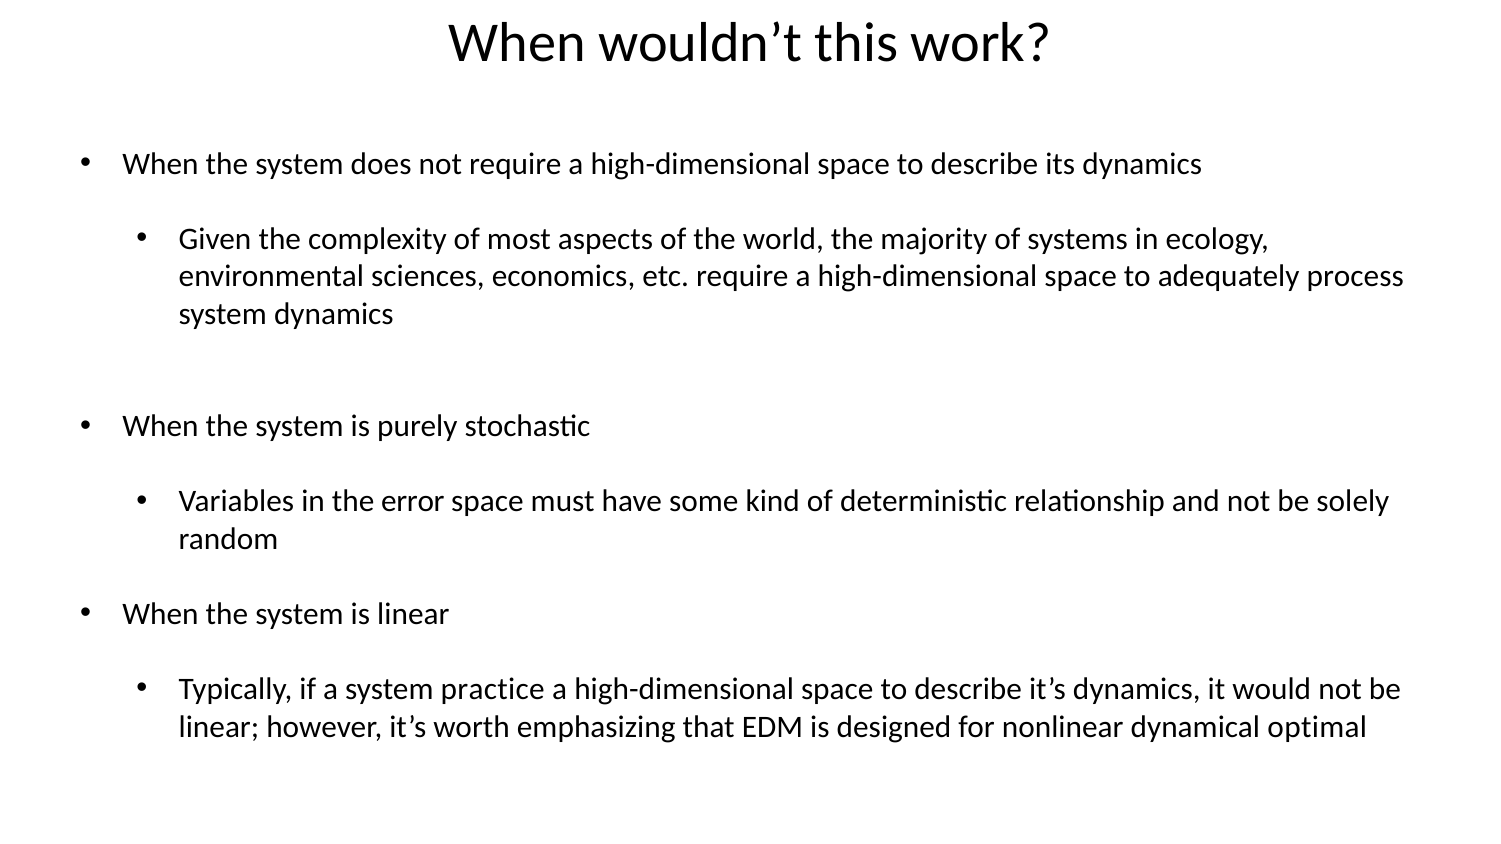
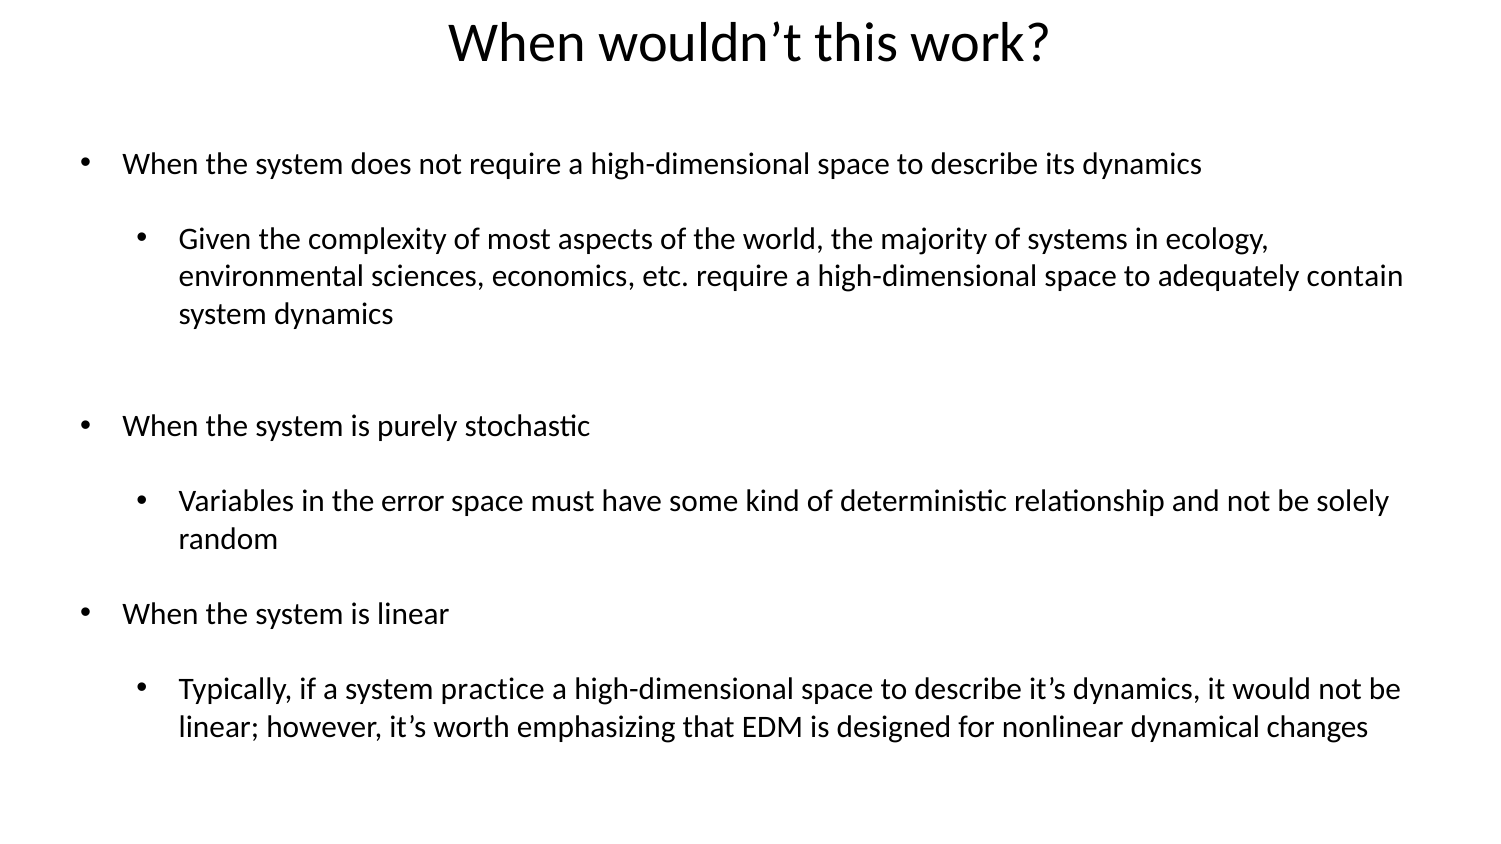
process: process -> contain (1355, 277)
optimal: optimal -> changes (1318, 727)
